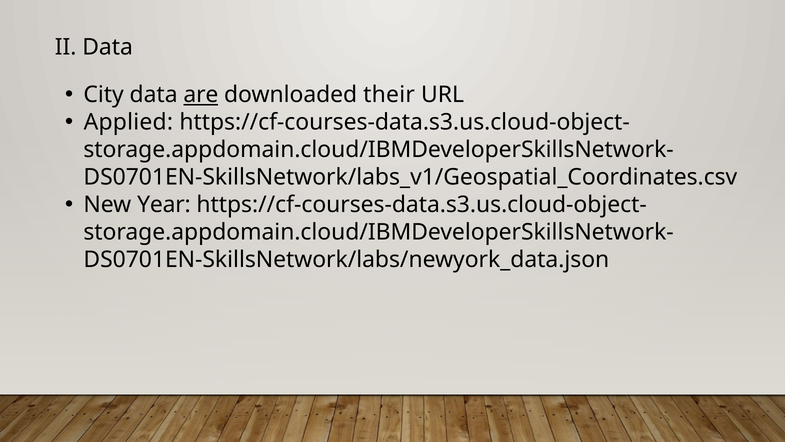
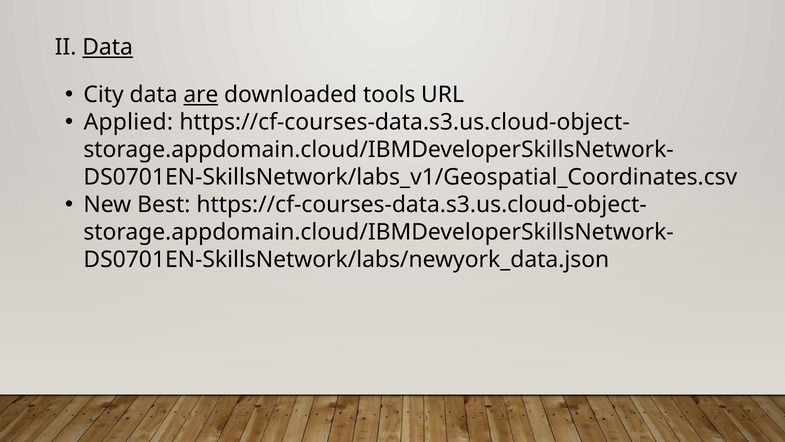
Data underline: none -> present (108, 47)
their: their -> tools (389, 95)
Year: Year -> Best (164, 205)
